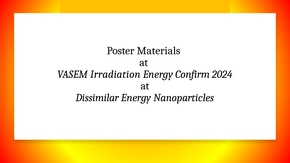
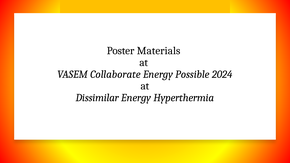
Irradiation: Irradiation -> Collaborate (115, 74)
Confirm: Confirm -> Possible (192, 74)
Nanoparticles: Nanoparticles -> Hyperthermia (184, 98)
